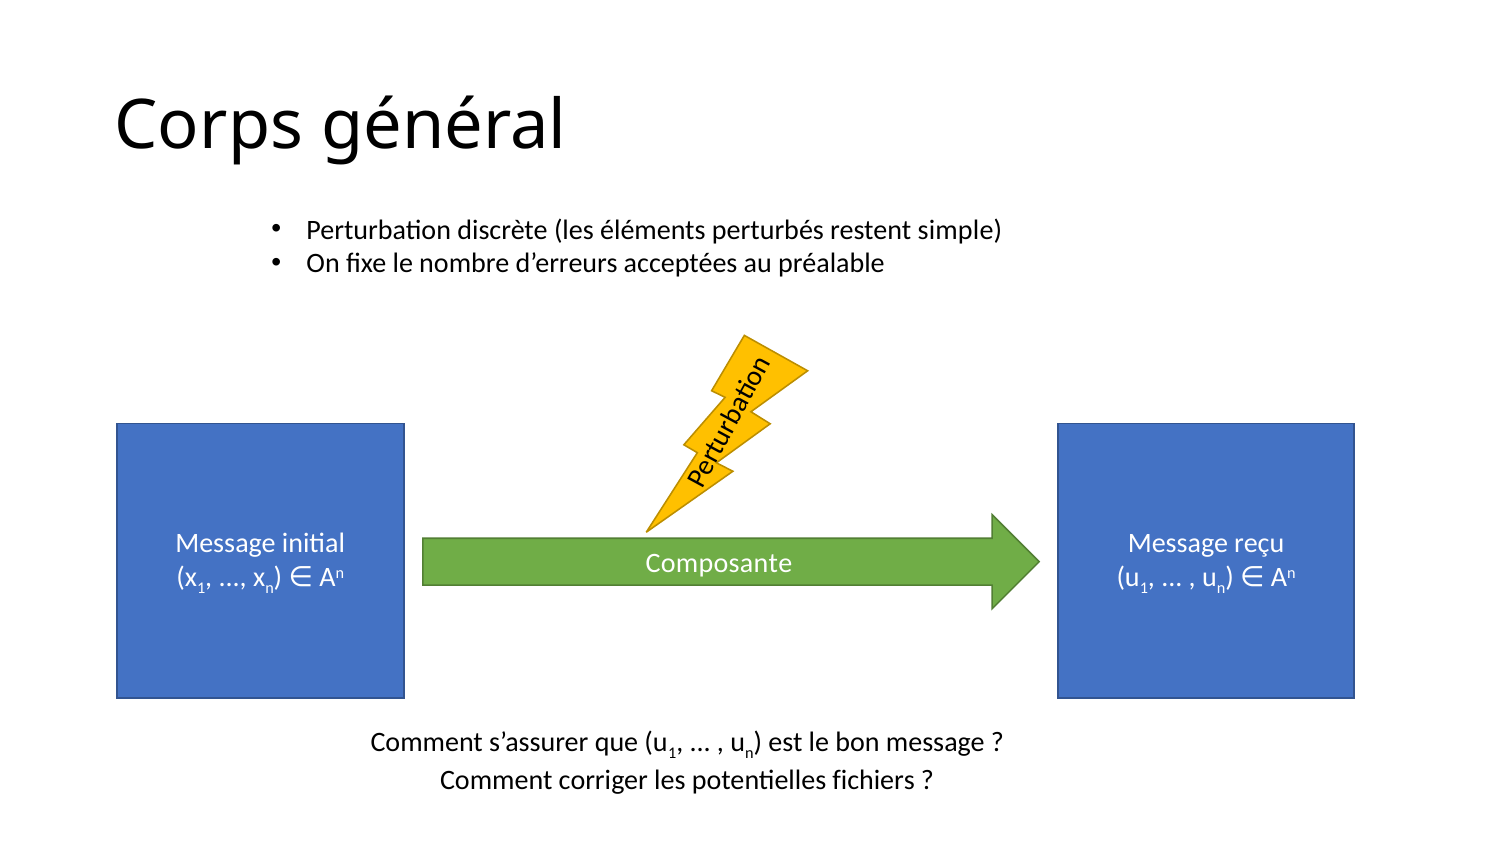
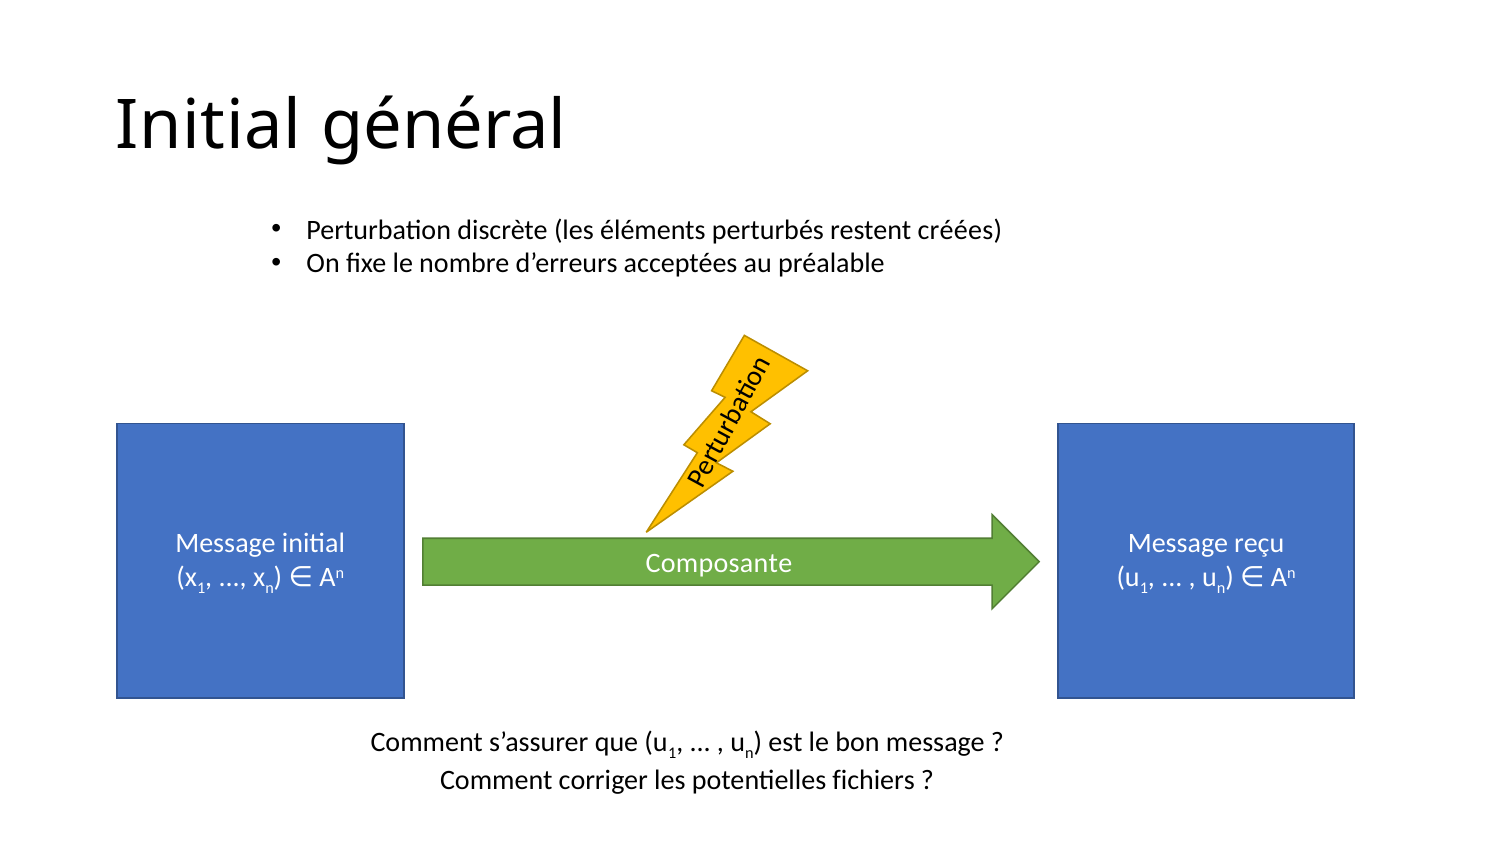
Corps: Corps -> Initial (209, 126)
simple: simple -> créées (960, 230)
